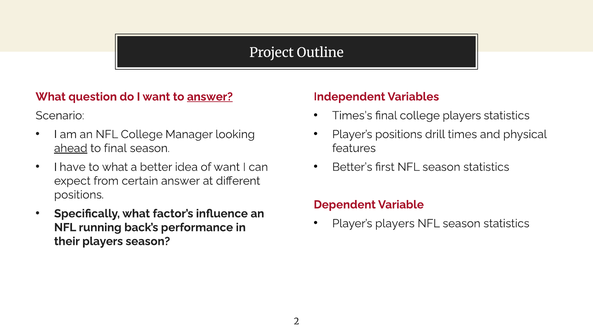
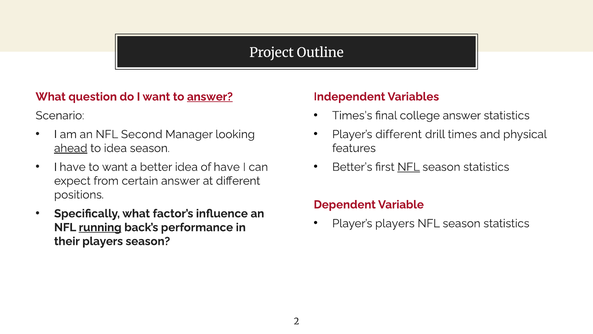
college players: players -> answer (462, 115)
NFL College: College -> Second (142, 134)
Player’s positions: positions -> different (399, 134)
to final: final -> idea (115, 148)
NFL underline: none -> present (409, 167)
to what: what -> want (115, 167)
of want: want -> have (227, 167)
running underline: none -> present (100, 227)
